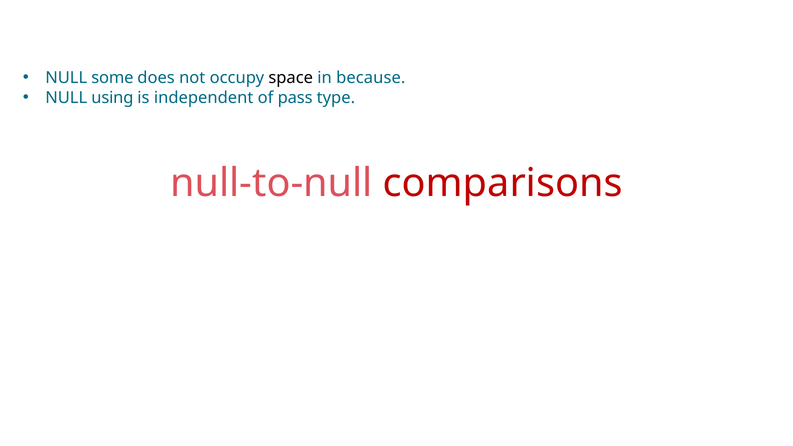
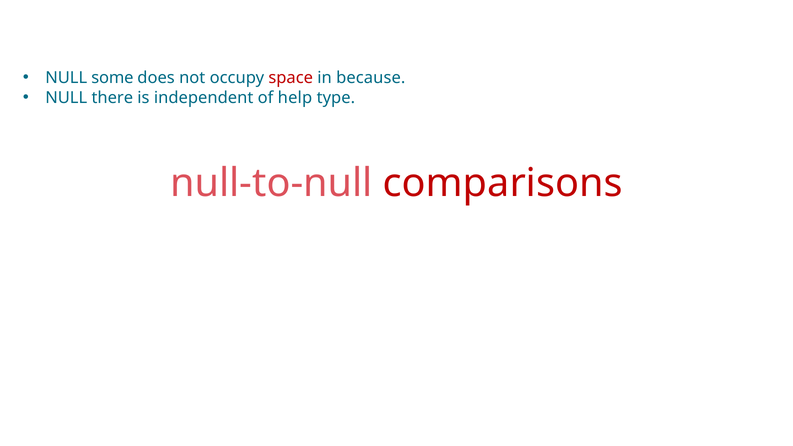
space colour: black -> red (291, 78)
using: using -> there (112, 98)
pass: pass -> help (295, 98)
